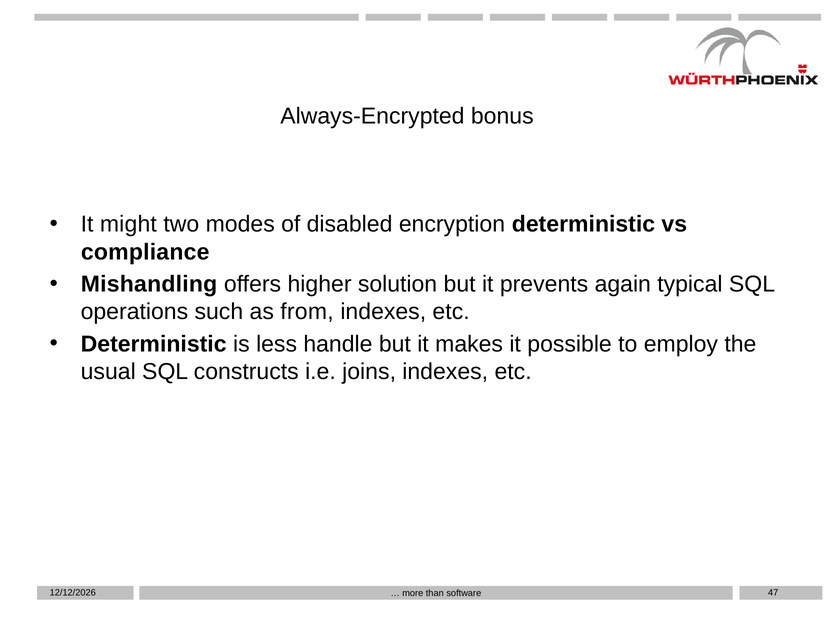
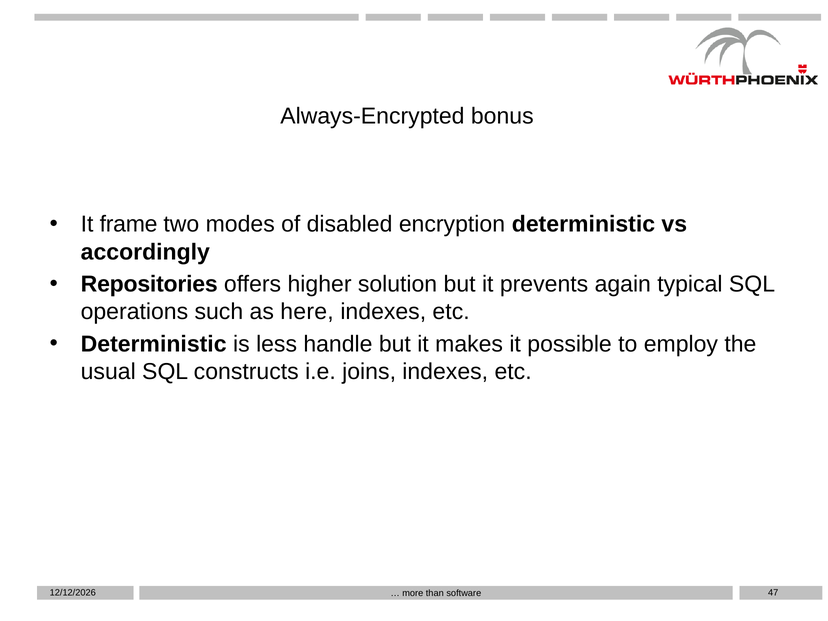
might: might -> frame (129, 224)
compliance: compliance -> accordingly (145, 252)
Mishandling: Mishandling -> Repositories (149, 284)
from: from -> here (307, 312)
